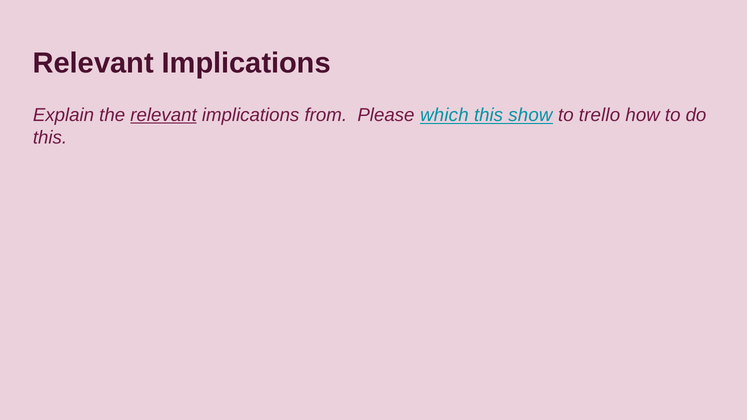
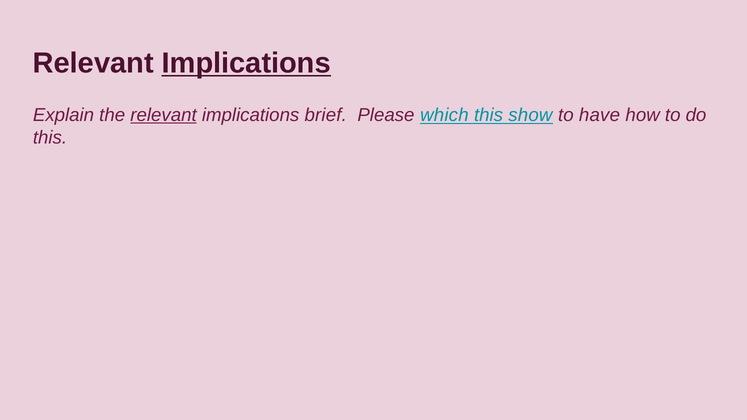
Implications underline: none -> present (246, 63)
from: from -> brief (326, 115)
trello: trello -> have (599, 115)
